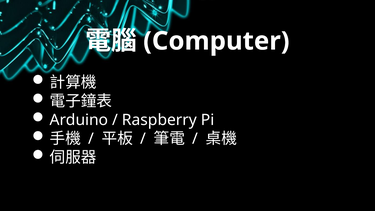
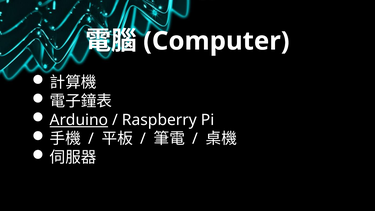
Arduino underline: none -> present (79, 120)
